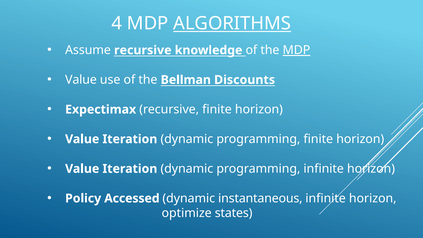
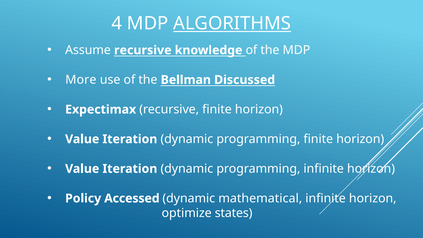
MDP underline: present -> none (296, 50)
Value: Value -> More (81, 80)
Discounts: Discounts -> Discussed (245, 80)
instantaneous: instantaneous -> mathematical (260, 198)
